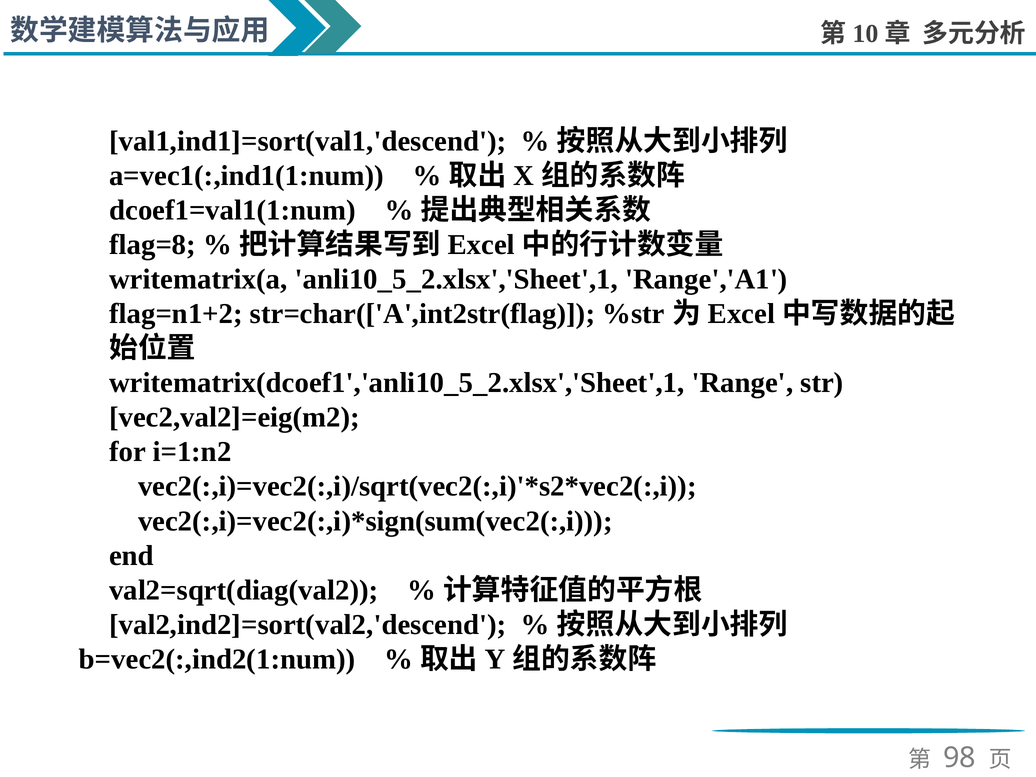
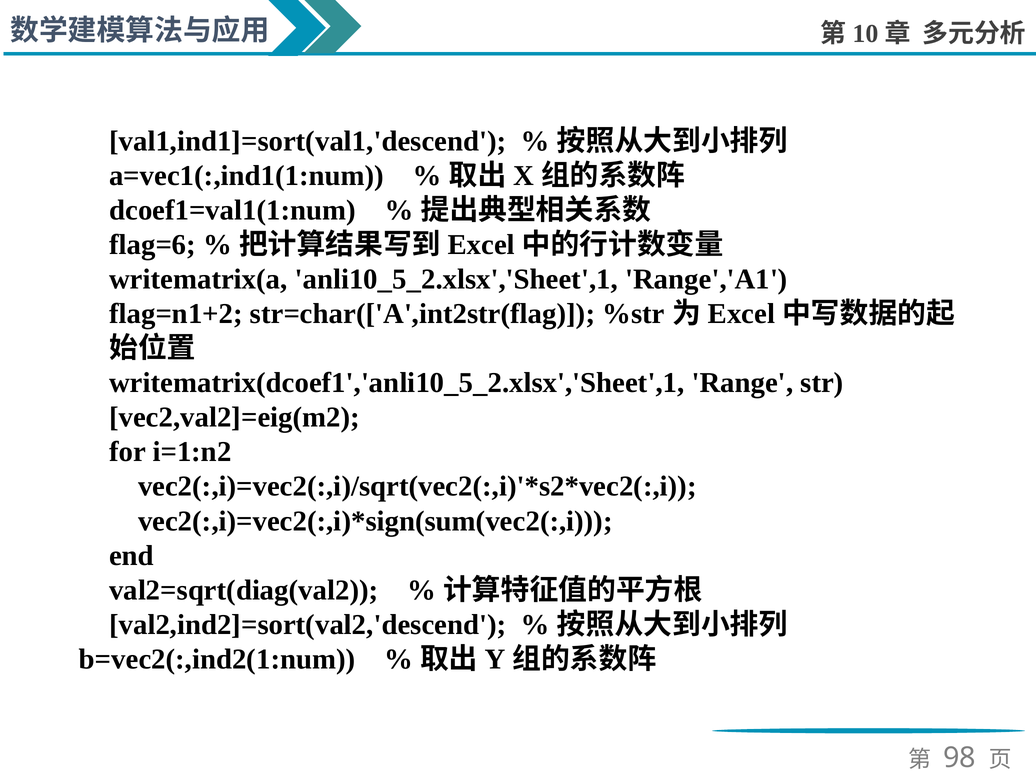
flag=8: flag=8 -> flag=6 (153, 245)
